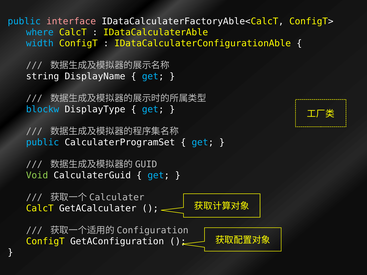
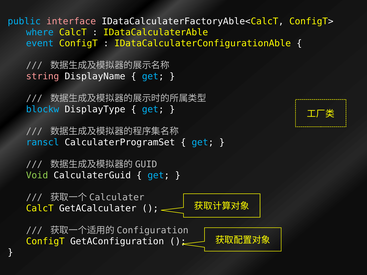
width: width -> event (40, 43)
string colour: white -> pink (43, 76)
public: public -> ranscl (43, 143)
